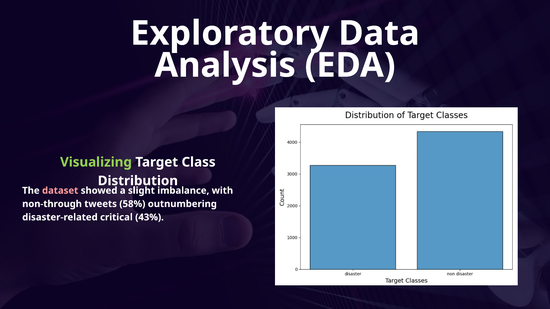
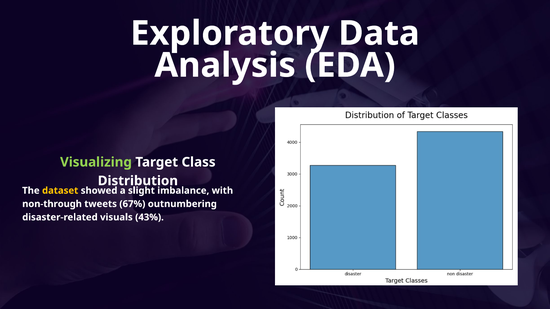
dataset colour: pink -> yellow (60, 191)
58%: 58% -> 67% (132, 204)
critical: critical -> visuals (116, 218)
